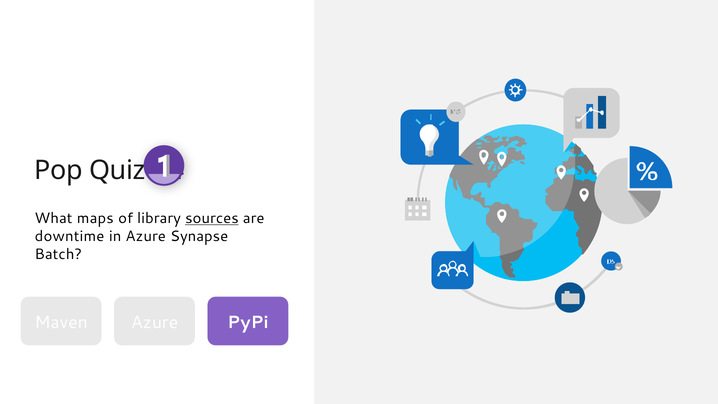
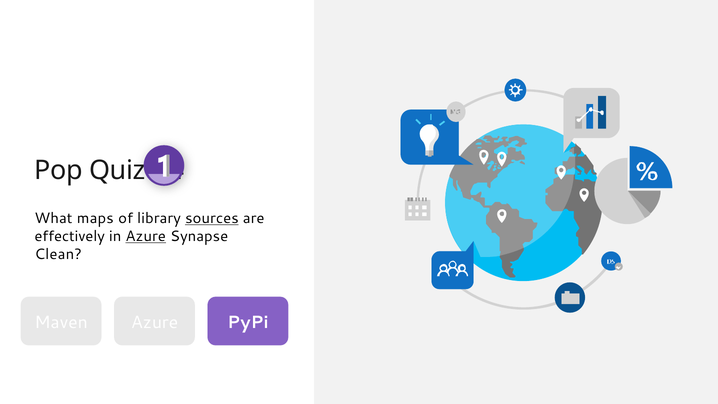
downtime: downtime -> effectively (70, 236)
Azure underline: none -> present (146, 236)
Batch: Batch -> Clean (58, 254)
